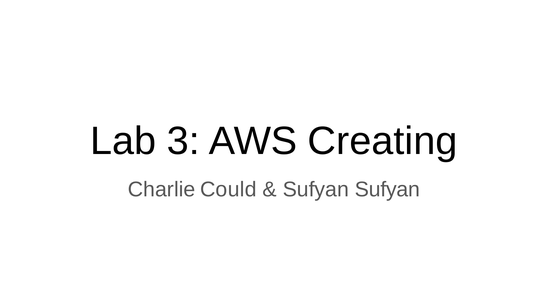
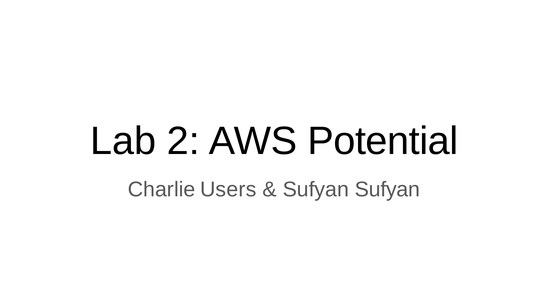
3: 3 -> 2 (183, 141)
Creating: Creating -> Potential (383, 141)
Could: Could -> Users (228, 190)
